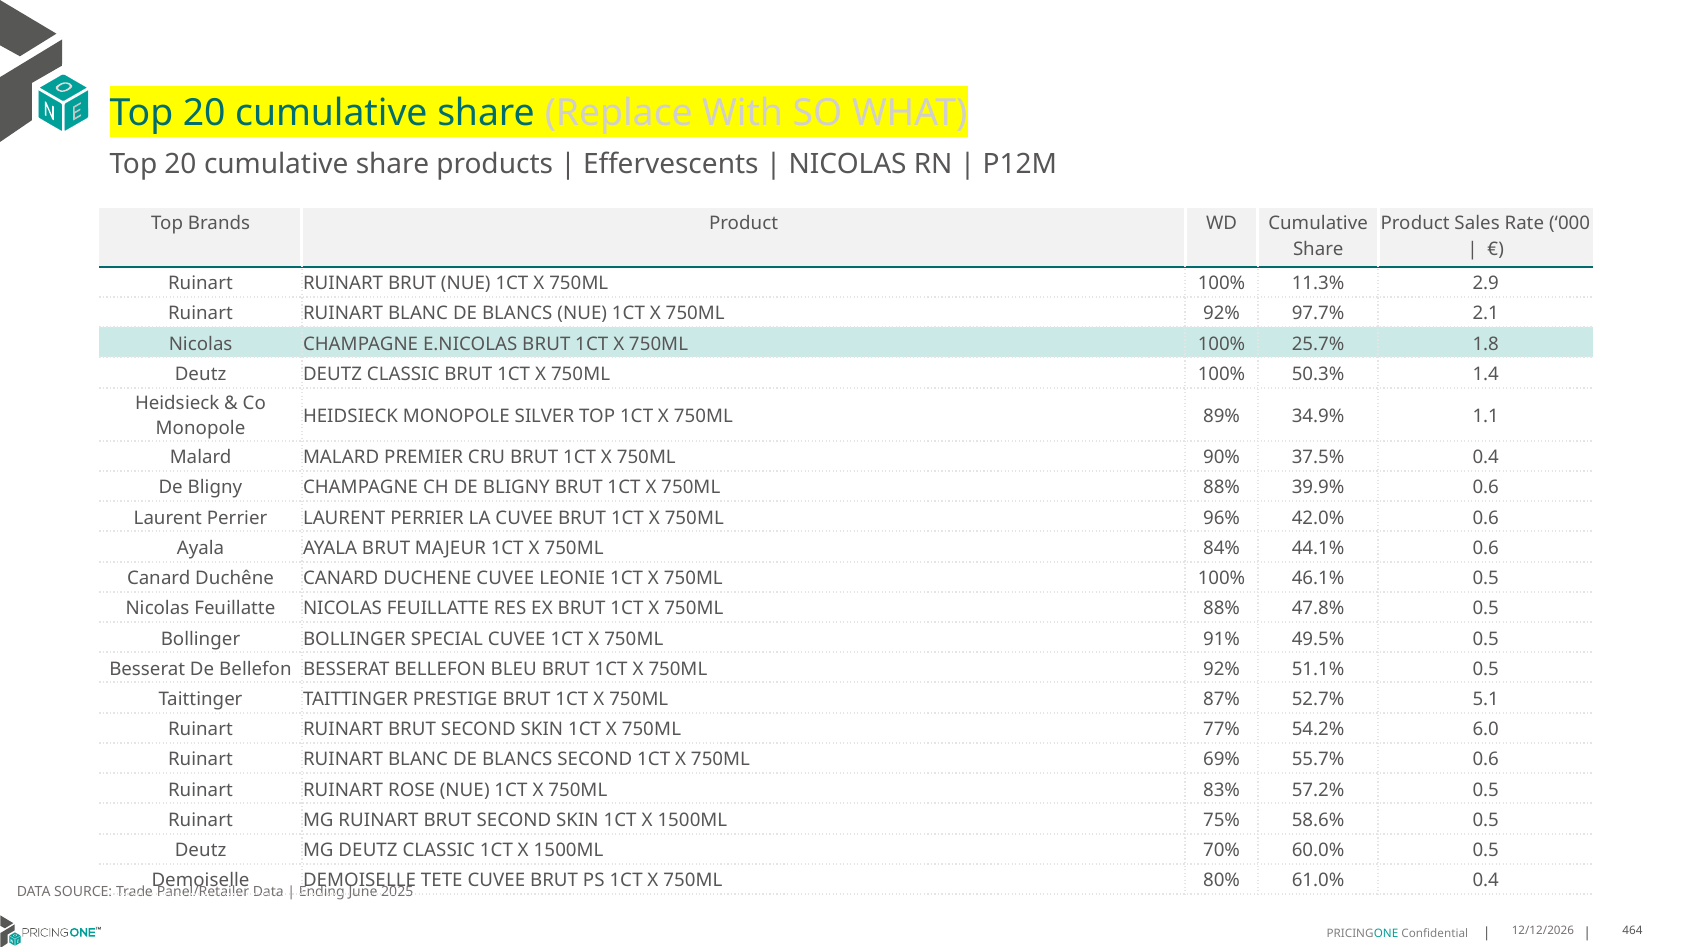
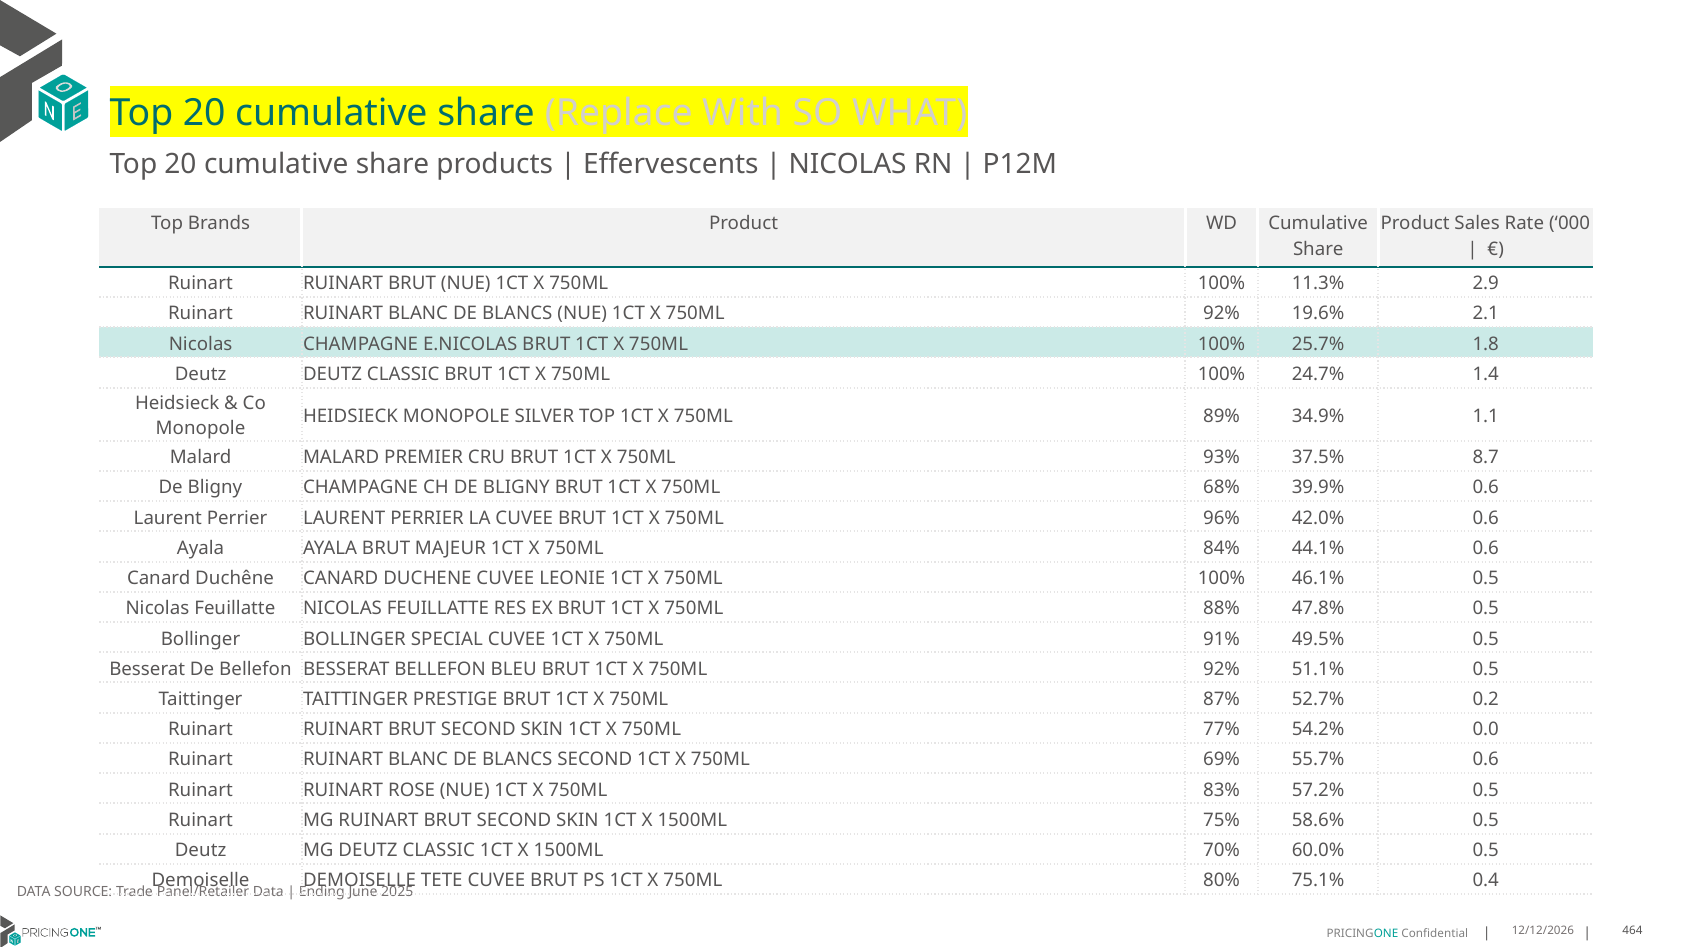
97.7%: 97.7% -> 19.6% (1318, 314)
50.3%: 50.3% -> 24.7% (1318, 374)
90%: 90% -> 93% (1222, 458)
37.5% 0.4: 0.4 -> 8.7 (1486, 458)
88%: 88% -> 68% (1222, 488)
5.1: 5.1 -> 0.2 (1486, 700)
6.0: 6.0 -> 0.0 (1486, 730)
61.0%: 61.0% -> 75.1% (1318, 881)
